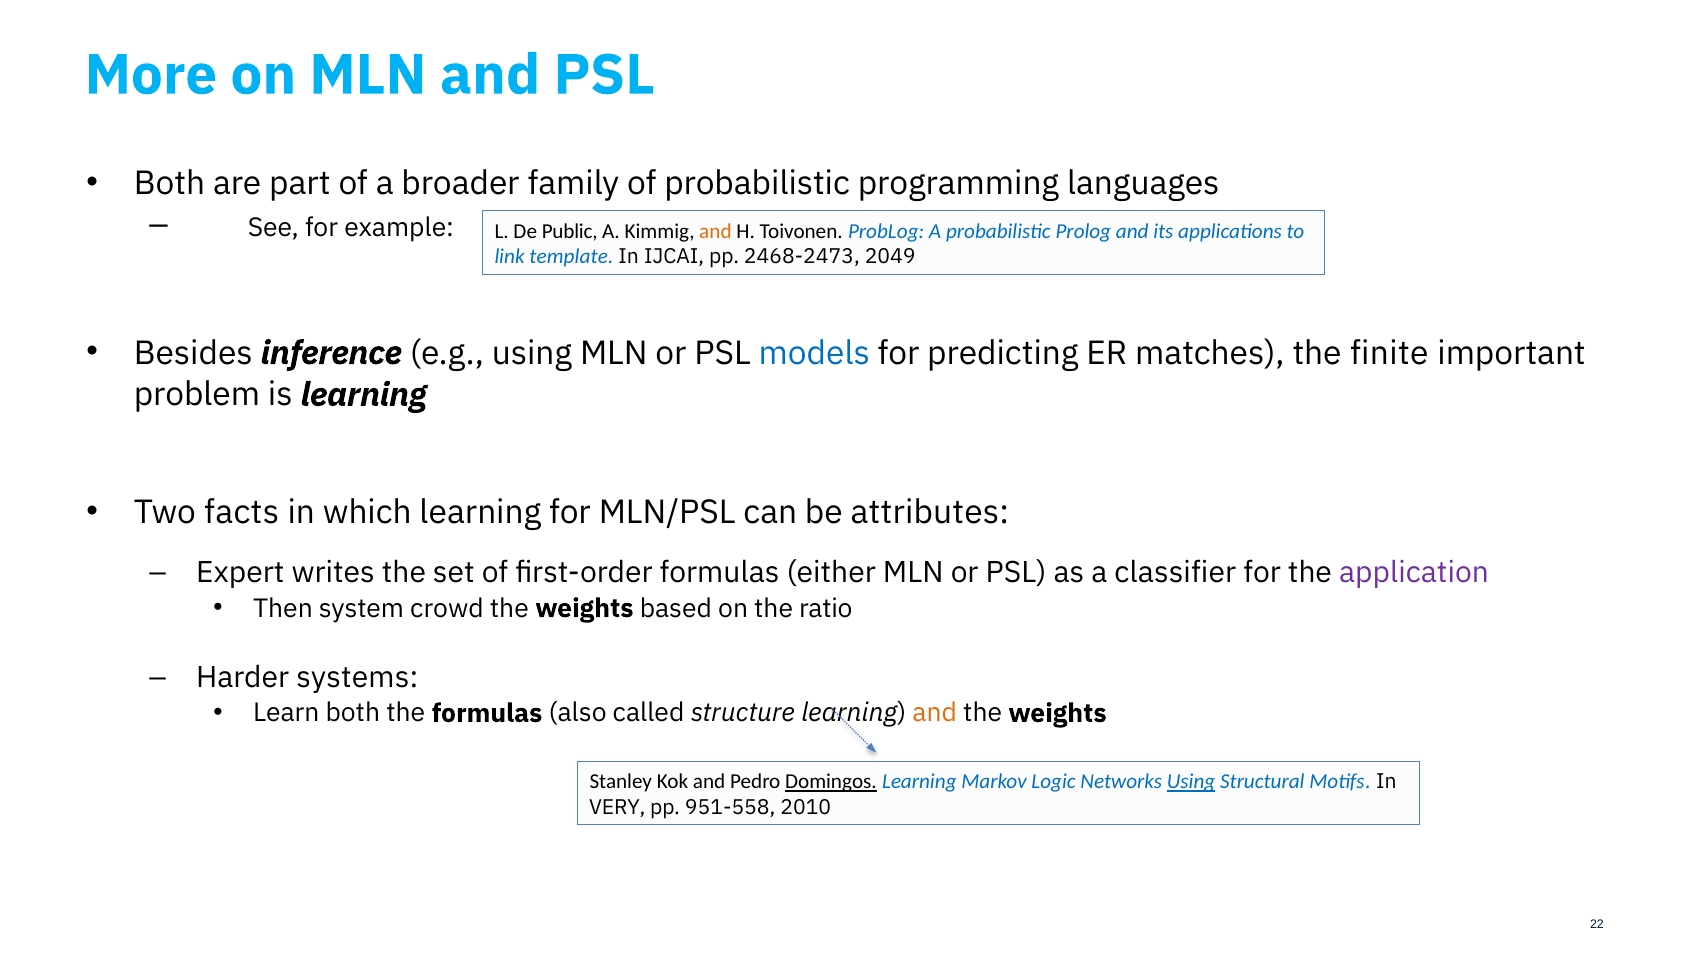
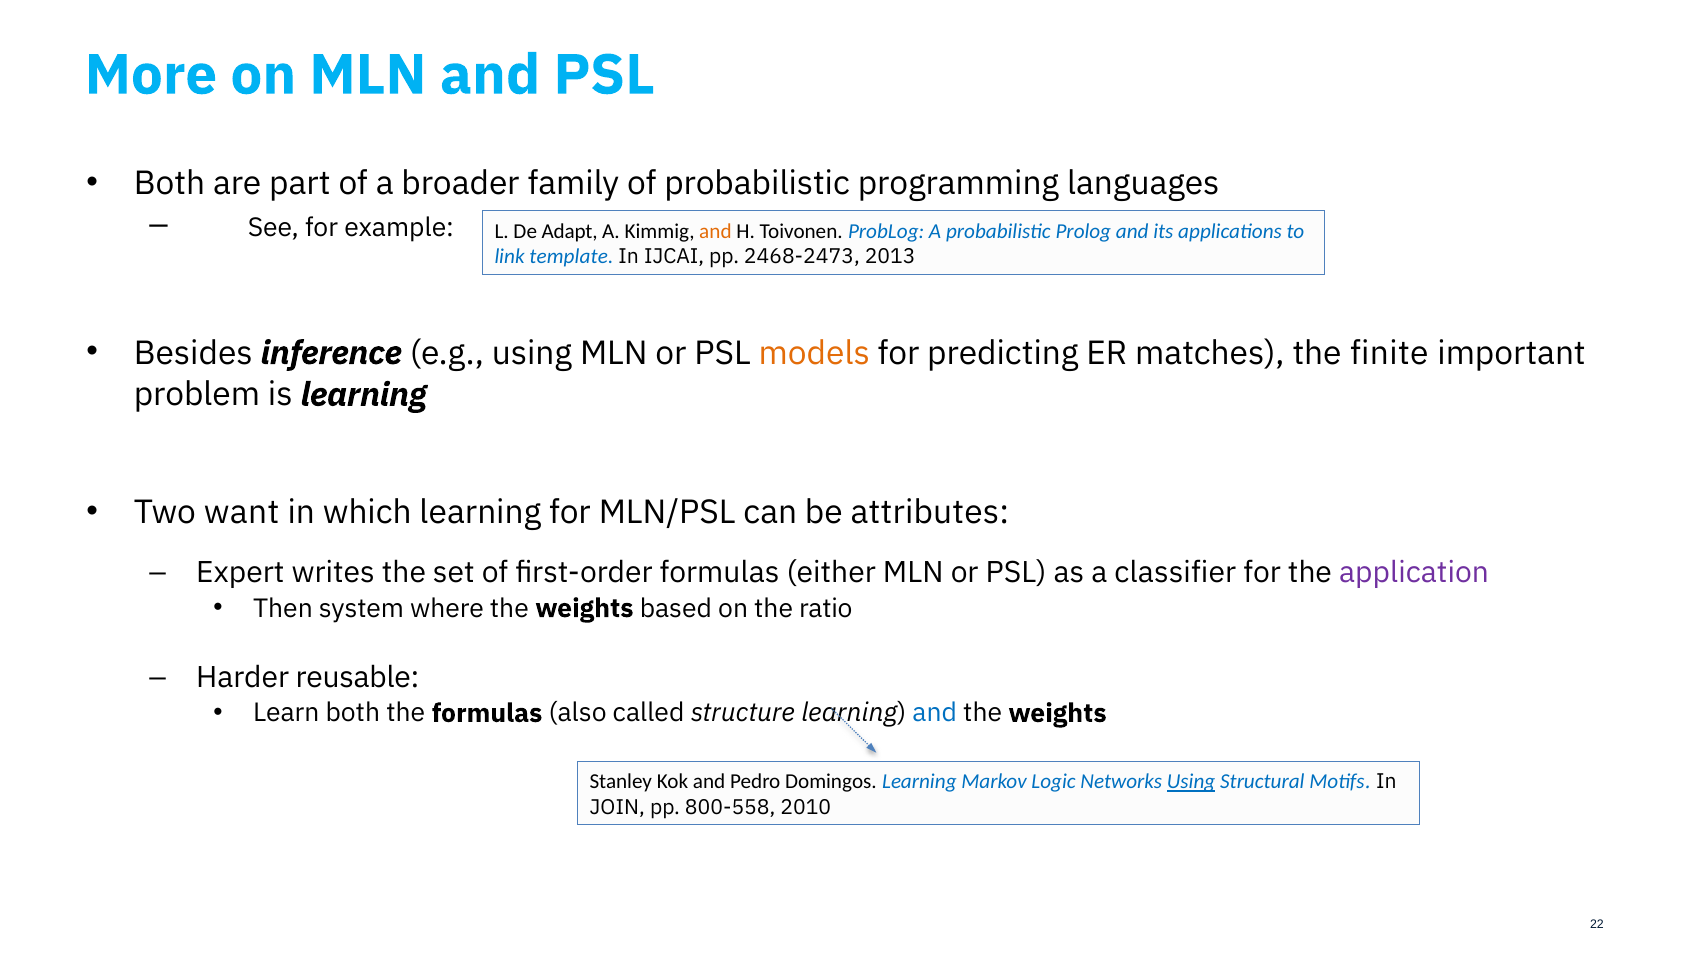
Public: Public -> Adapt (570, 231)
2049: 2049 -> 2013 (890, 257)
models colour: blue -> orange (814, 353)
facts: facts -> want (242, 512)
crowd: crowd -> where (447, 608)
systems: systems -> reusable (358, 677)
and colour: orange -> blue (935, 713)
Domingos underline: present -> none (831, 781)
VERY: VERY -> JOIN (617, 807)
951-558: 951-558 -> 800-558 (730, 807)
